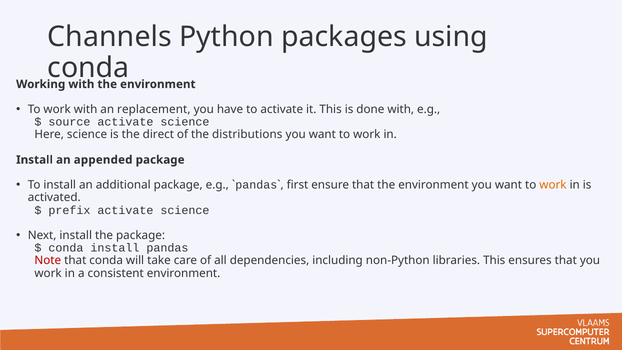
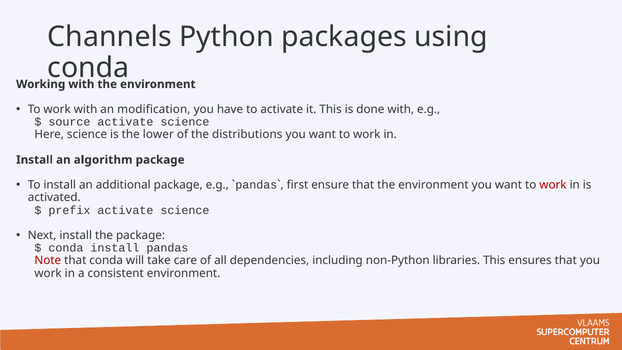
replacement: replacement -> modification (154, 109)
direct: direct -> lower (158, 135)
appended: appended -> algorithm (103, 160)
work colour: orange -> red (553, 185)
